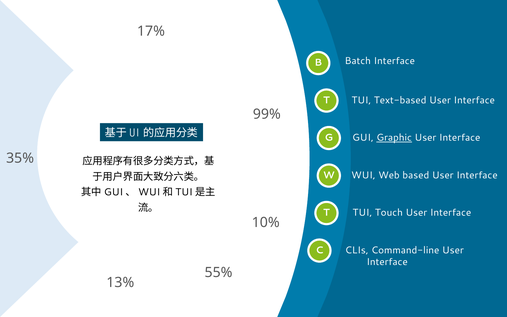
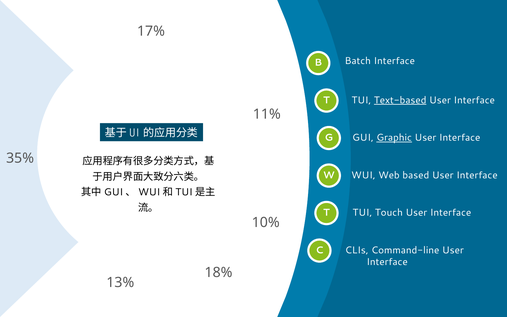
Text-based underline: none -> present (400, 100)
99%: 99% -> 11% (267, 114)
55%: 55% -> 18% (218, 272)
